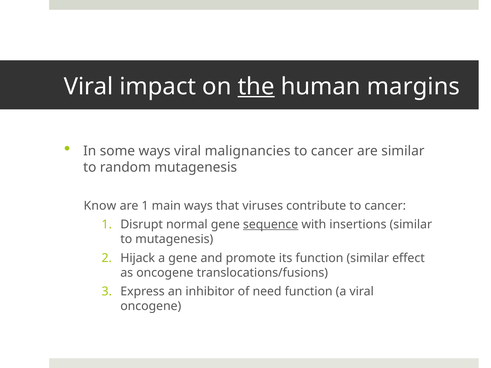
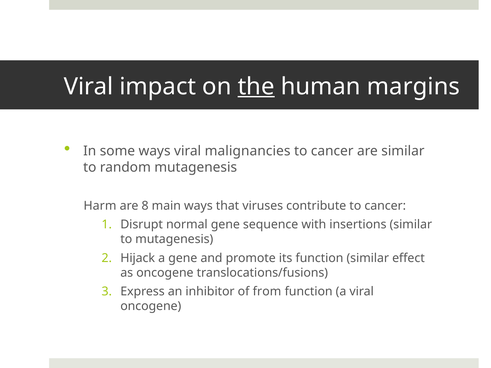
Know: Know -> Harm (100, 206)
are 1: 1 -> 8 (145, 206)
sequence underline: present -> none (271, 225)
need: need -> from (267, 292)
